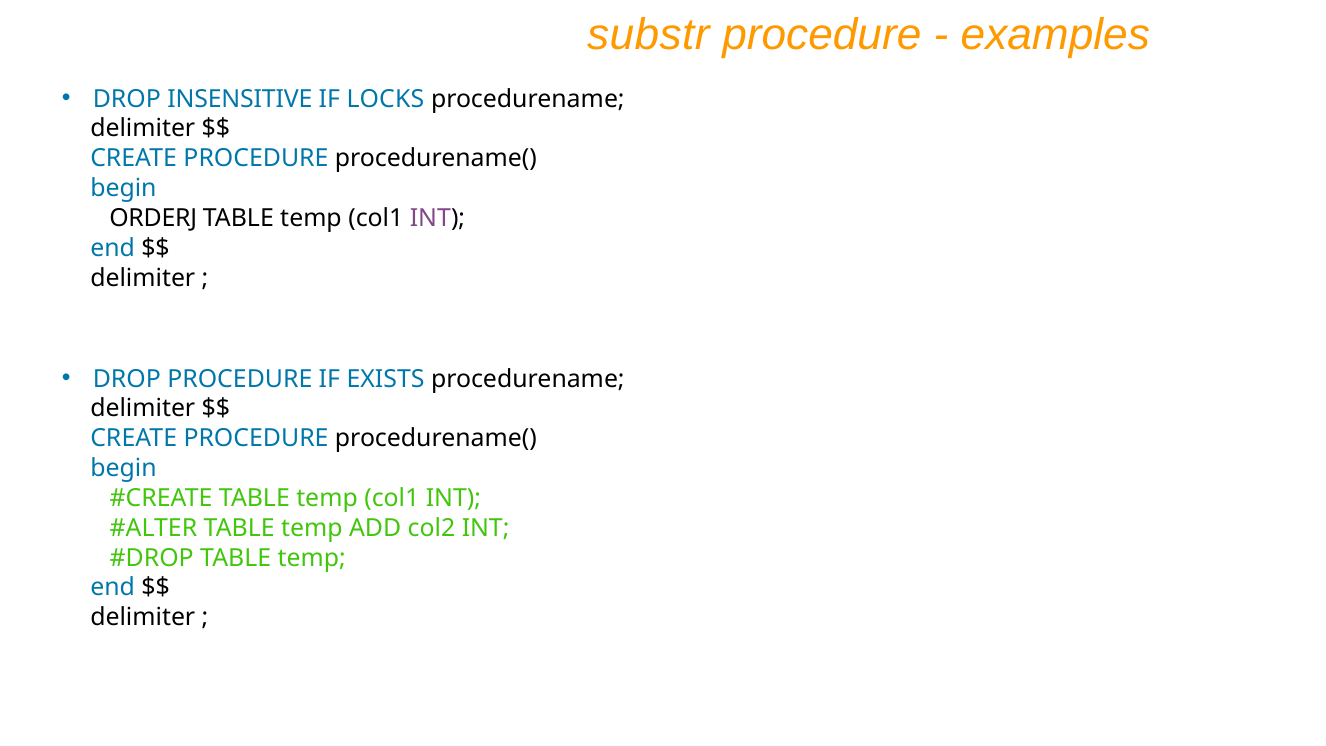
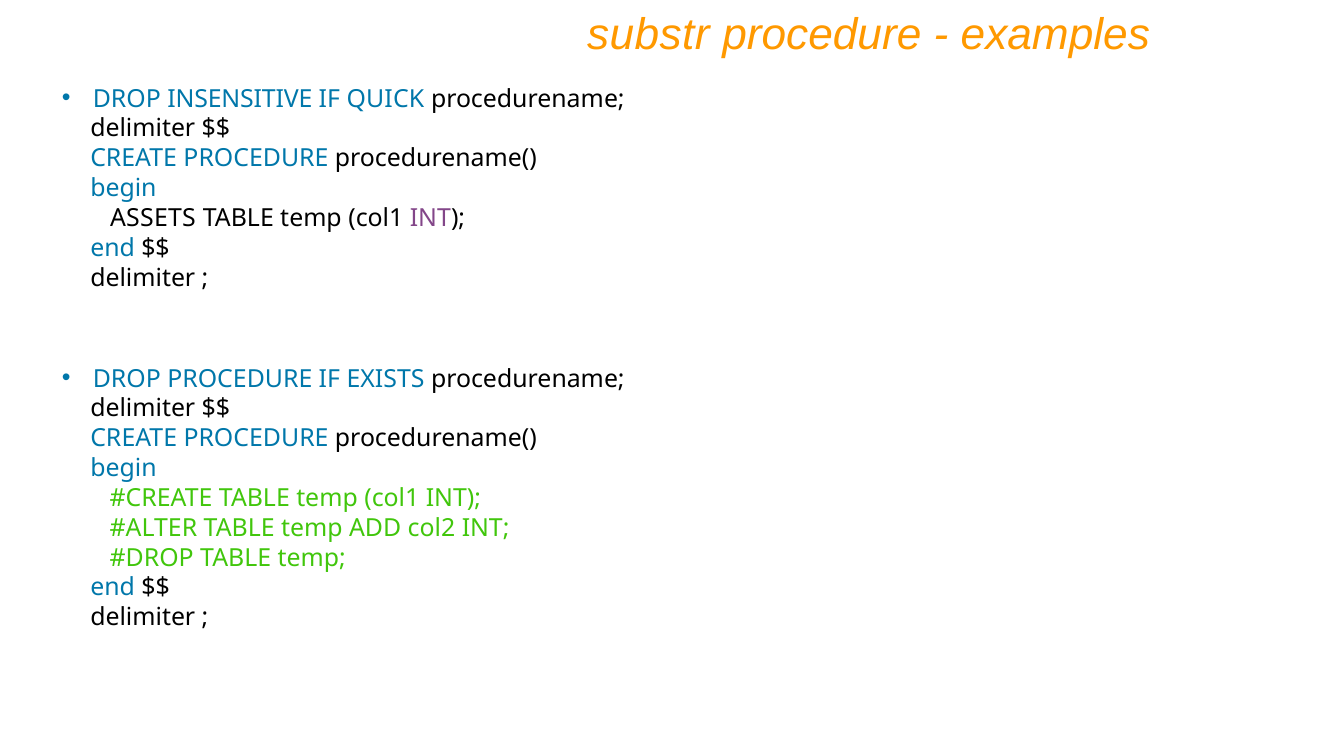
LOCKS: LOCKS -> QUICK (385, 99)
ORDERJ: ORDERJ -> ASSETS (153, 218)
